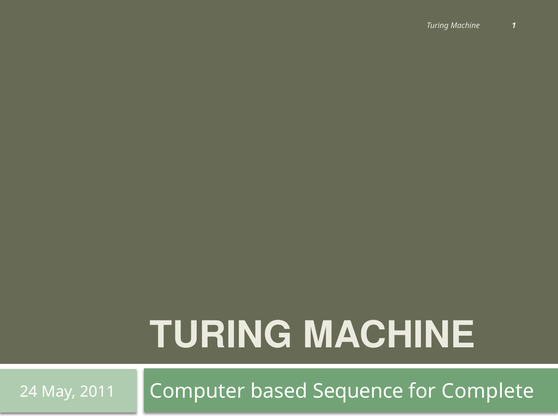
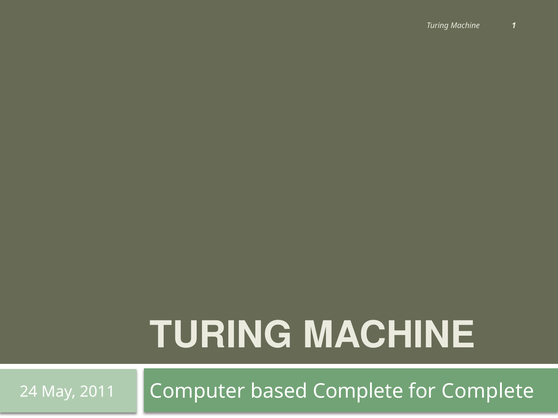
based Sequence: Sequence -> Complete (358, 392)
